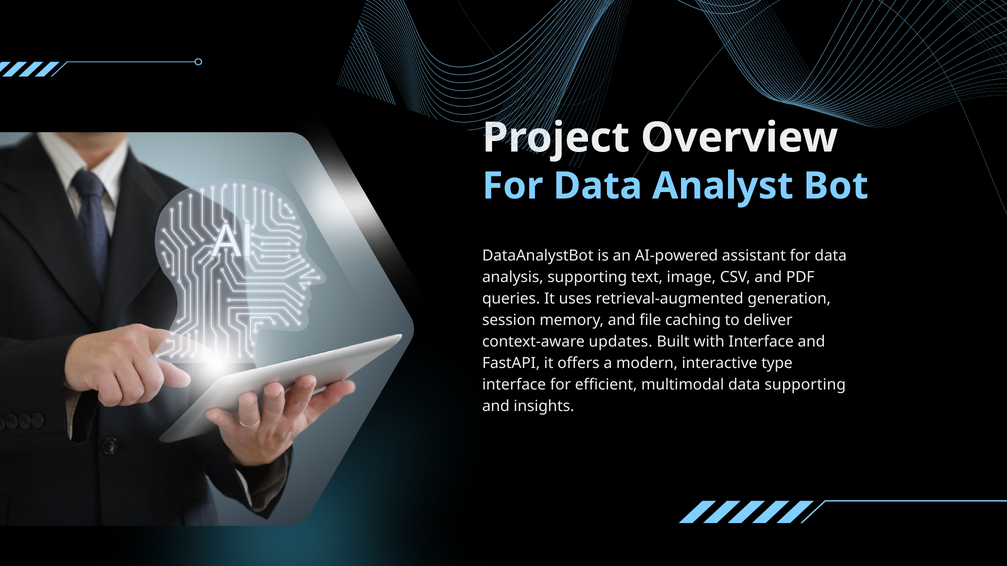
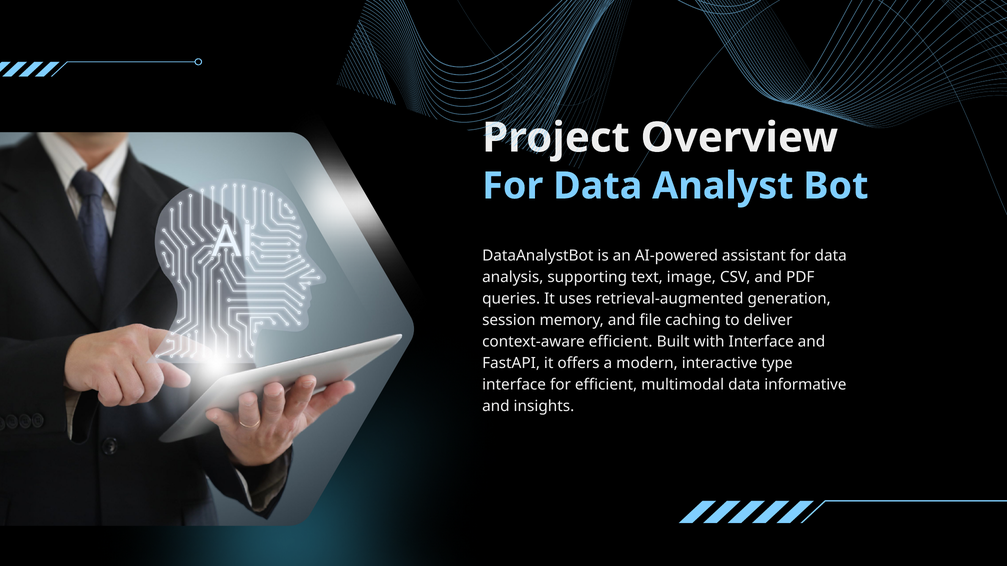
context-aware updates: updates -> efficient (621, 342)
data supporting: supporting -> informative (805, 385)
